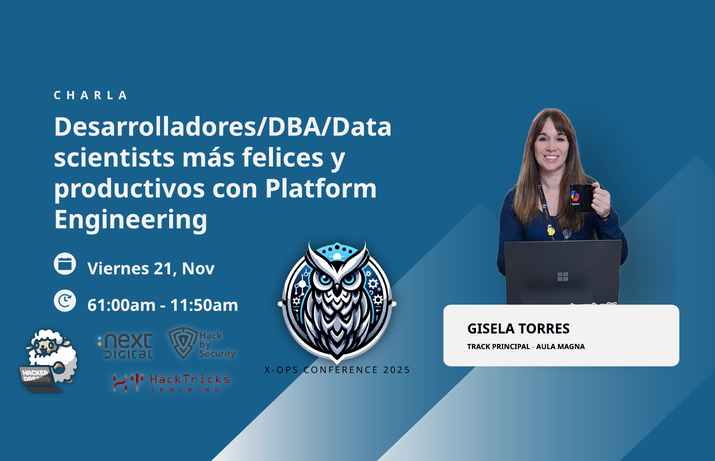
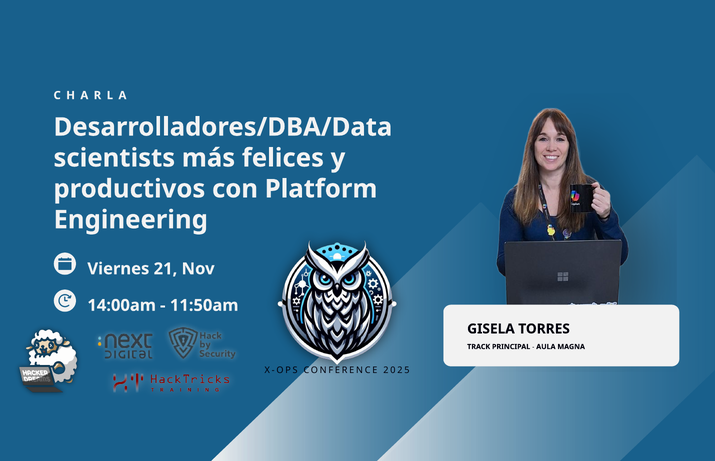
61:00am: 61:00am -> 14:00am (122, 305)
